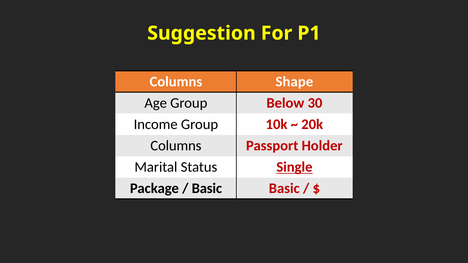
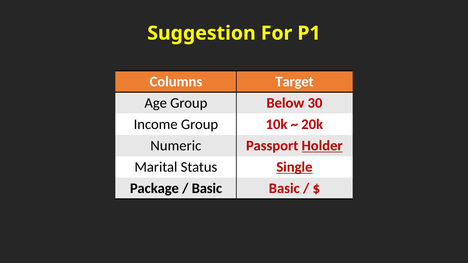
Shape: Shape -> Target (295, 82)
Columns: Columns -> Numeric (176, 146)
Holder underline: none -> present (322, 146)
